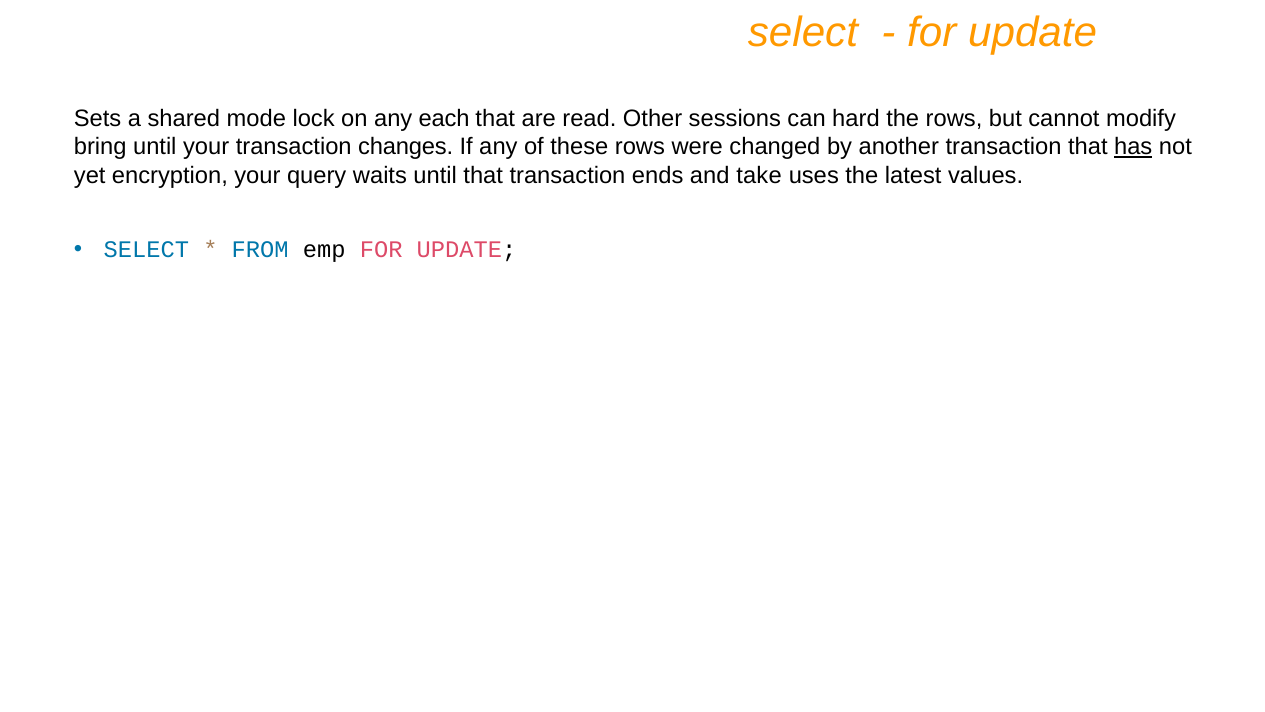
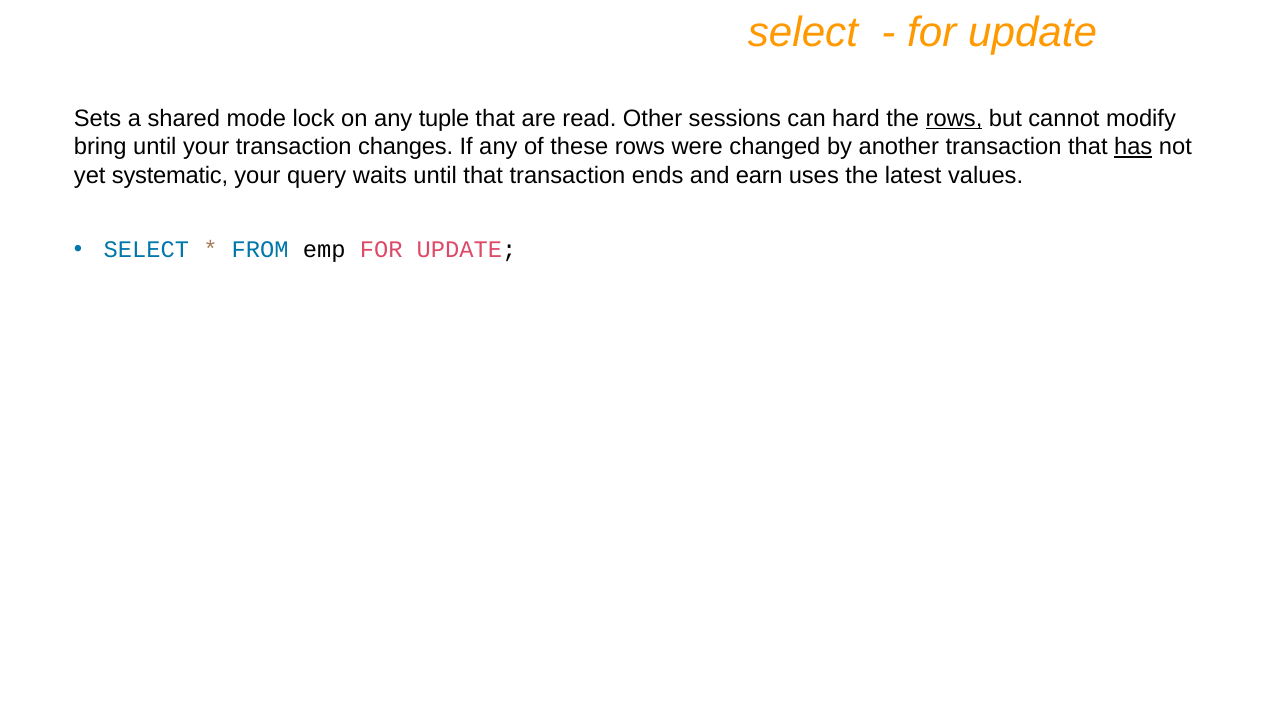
each: each -> tuple (444, 118)
rows underline: none -> present (954, 118)
encryption: encryption -> systematic (170, 175)
take: take -> earn (759, 175)
